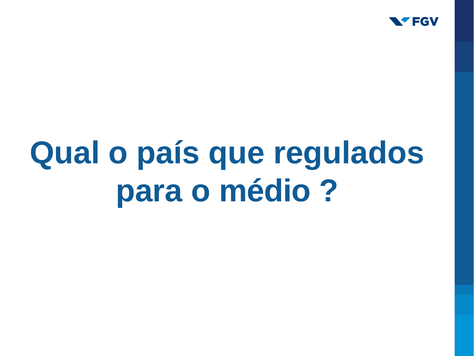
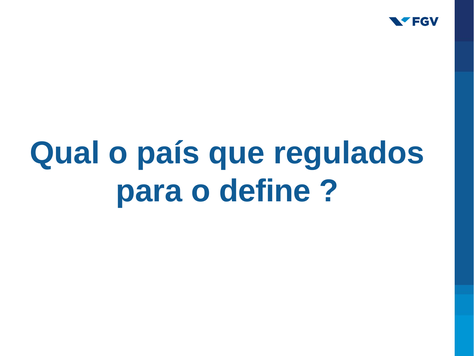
médio: médio -> define (265, 191)
